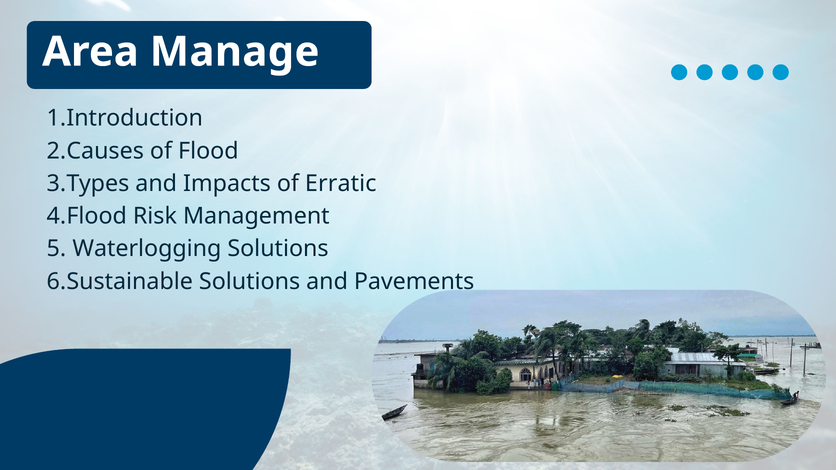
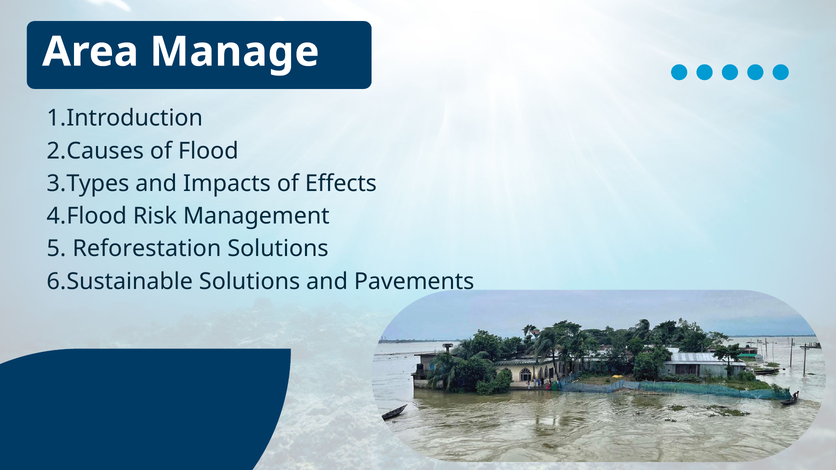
Erratic: Erratic -> Effects (341, 184)
Waterlogging: Waterlogging -> Reforestation (147, 249)
